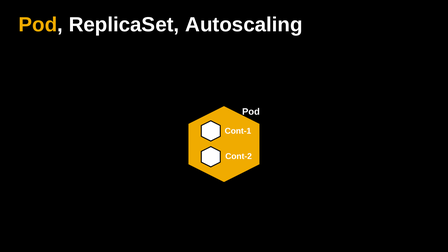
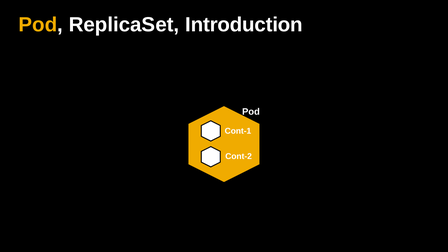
Autoscaling: Autoscaling -> Introduction (244, 25)
